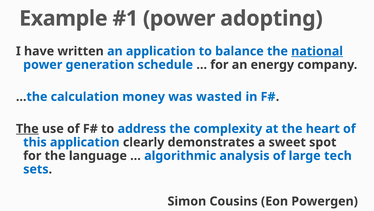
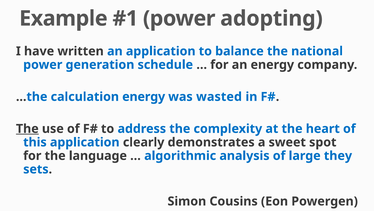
national underline: present -> none (317, 51)
calculation money: money -> energy (144, 97)
tech: tech -> they (338, 155)
